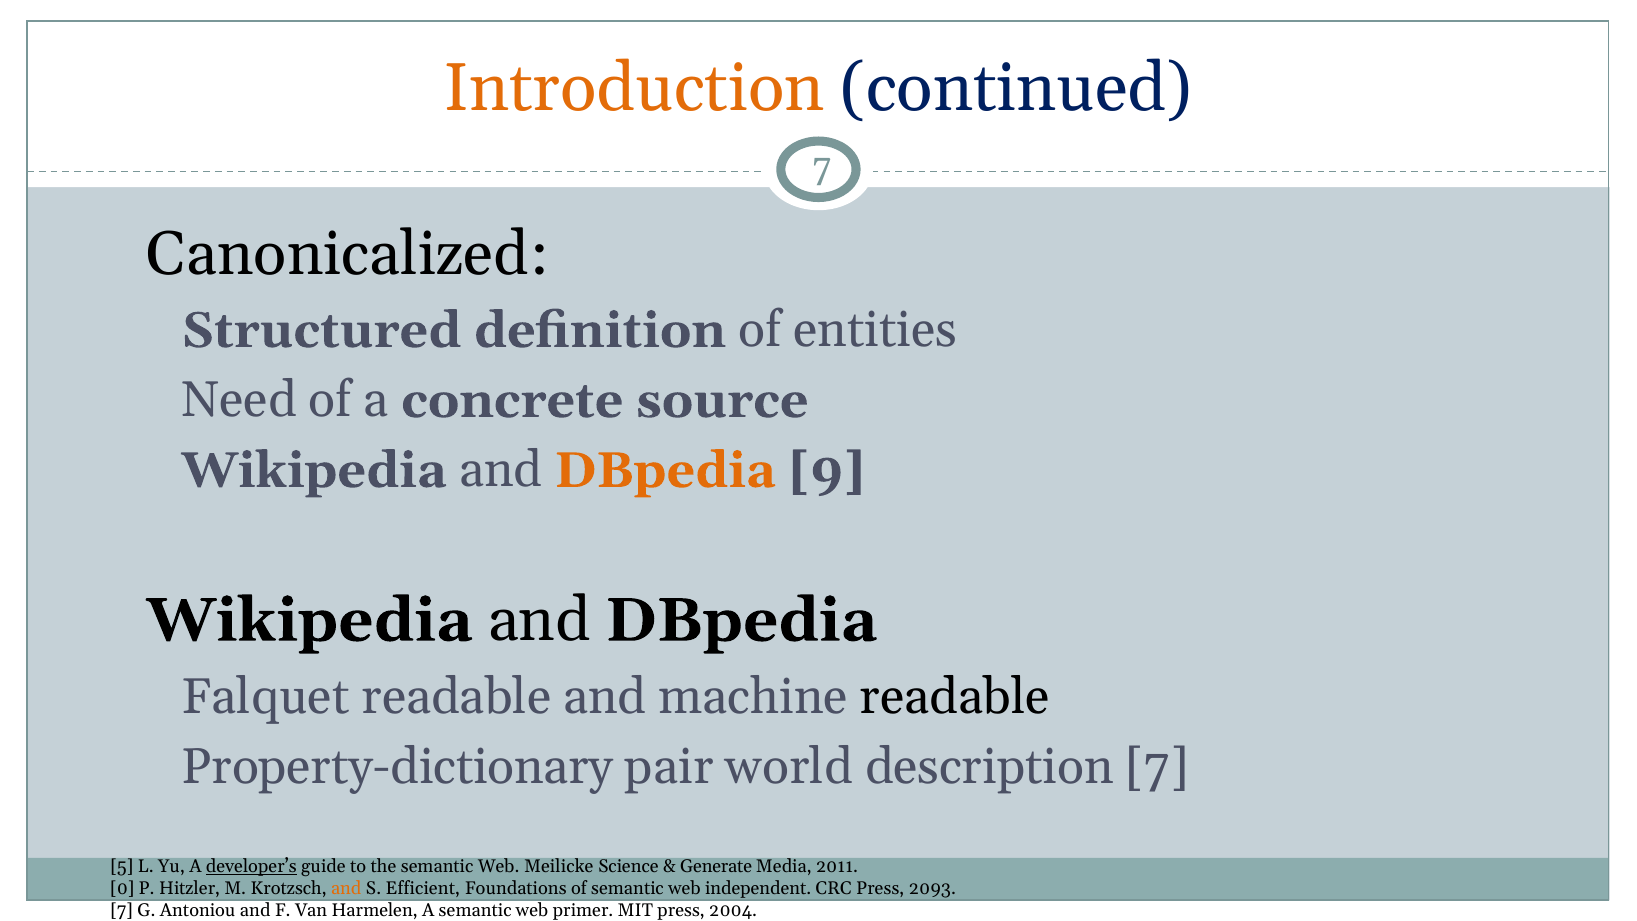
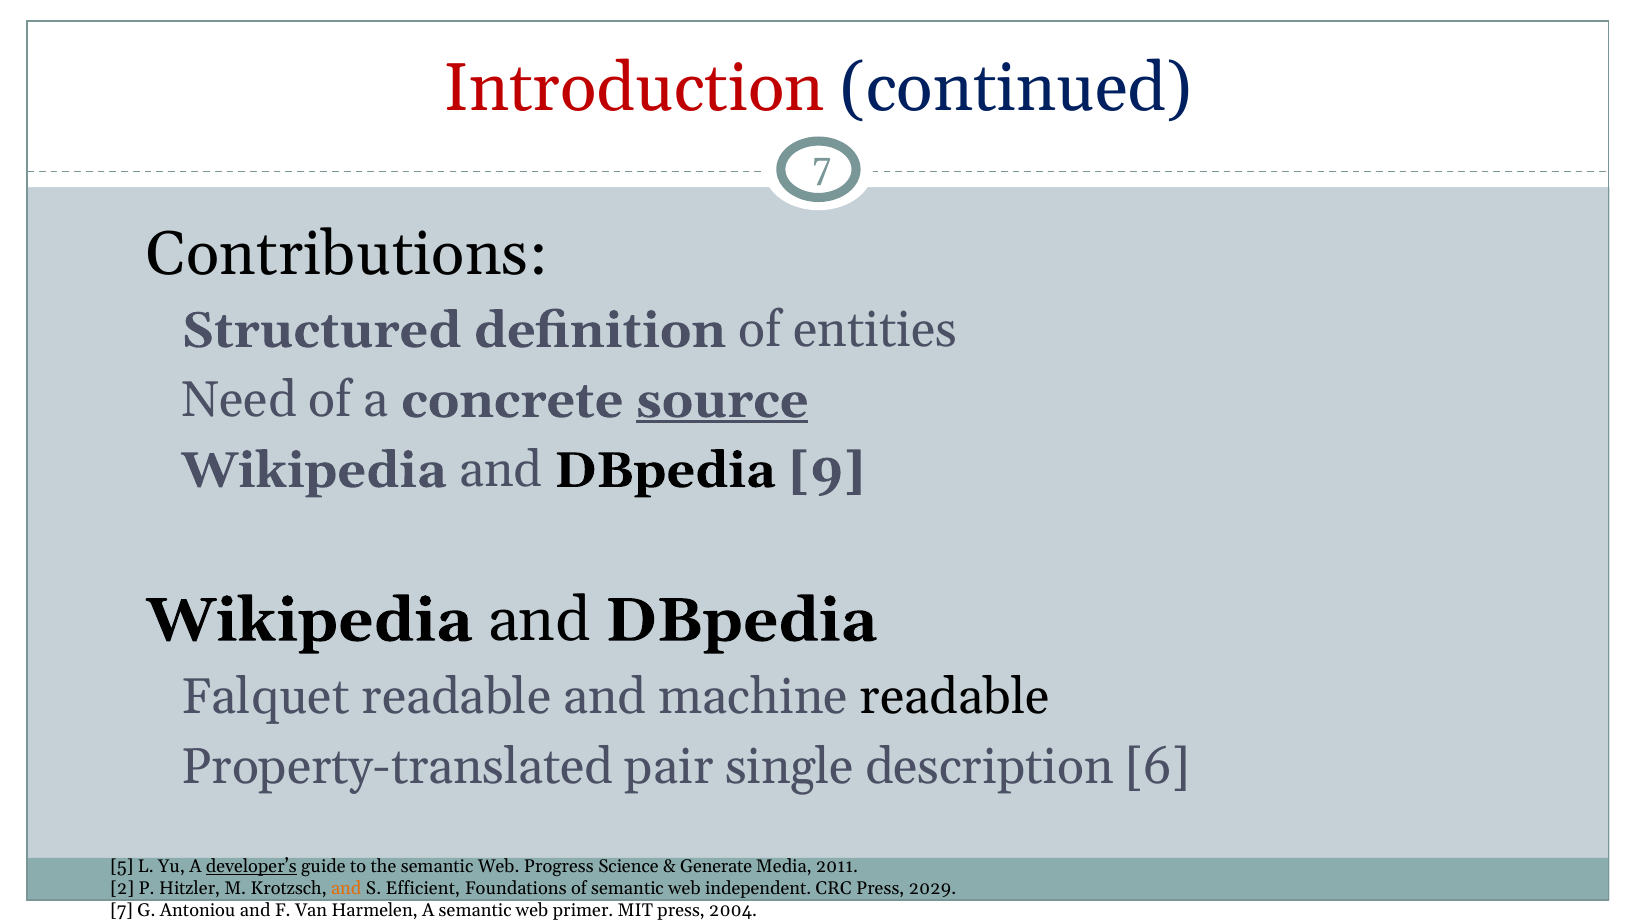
Introduction colour: orange -> red (634, 89)
Canonicalized: Canonicalized -> Contributions (347, 254)
source underline: none -> present (722, 400)
DBpedia colour: orange -> black (665, 470)
Property-dictionary: Property-dictionary -> Property-translated (397, 766)
world: world -> single (789, 766)
description 7: 7 -> 6 (1158, 766)
Meilicke: Meilicke -> Progress (559, 867)
0: 0 -> 2 (122, 888)
2093: 2093 -> 2029 (932, 888)
